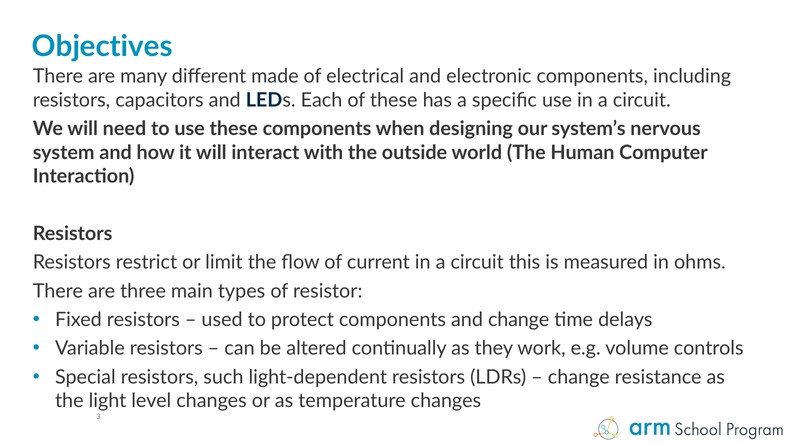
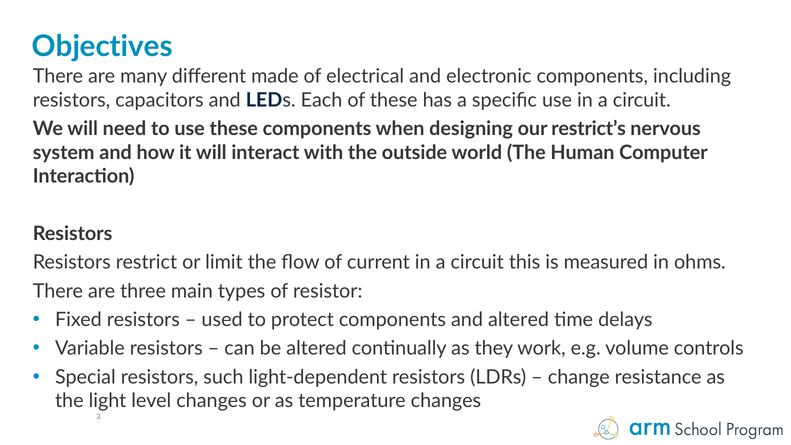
system’s: system’s -> restrict’s (589, 129)
and change: change -> altered (519, 320)
